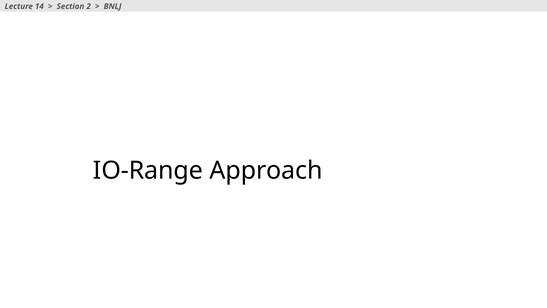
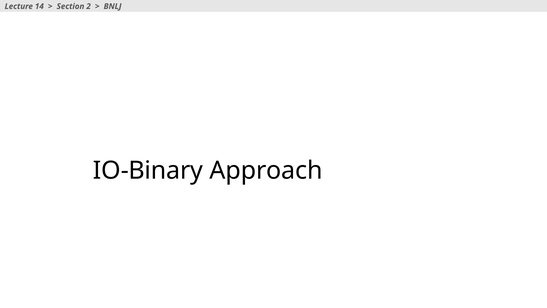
IO-Range: IO-Range -> IO-Binary (148, 170)
